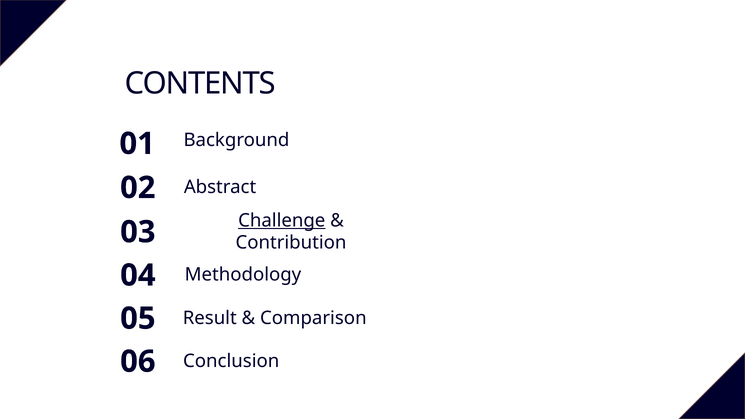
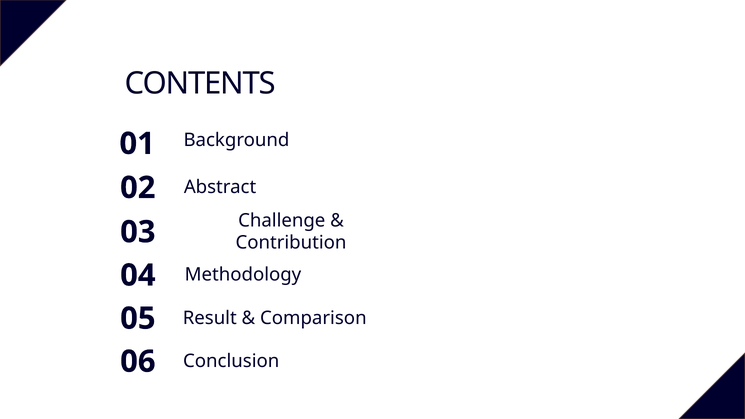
Challenge underline: present -> none (282, 220)
